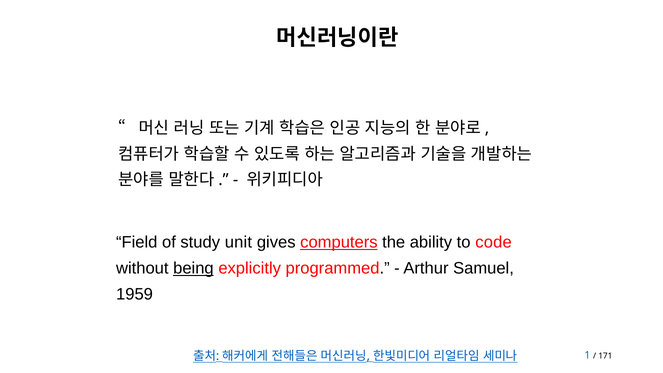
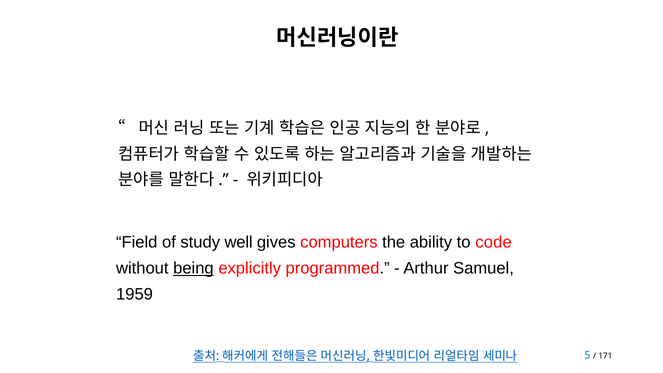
unit: unit -> well (239, 242)
computers underline: present -> none (339, 242)
1: 1 -> 5 (587, 355)
